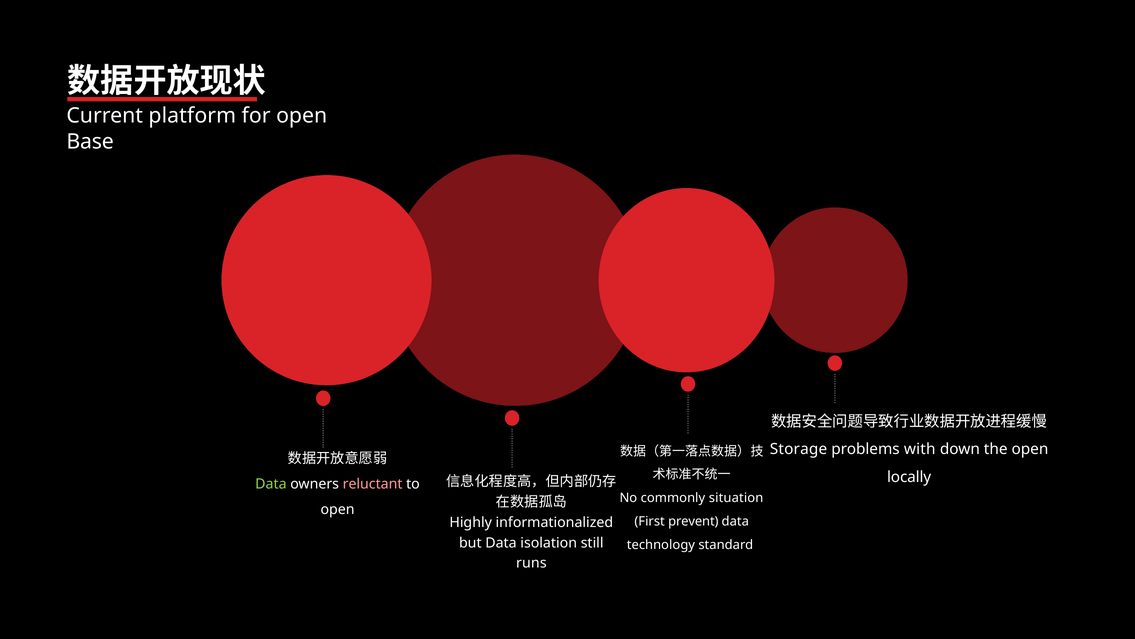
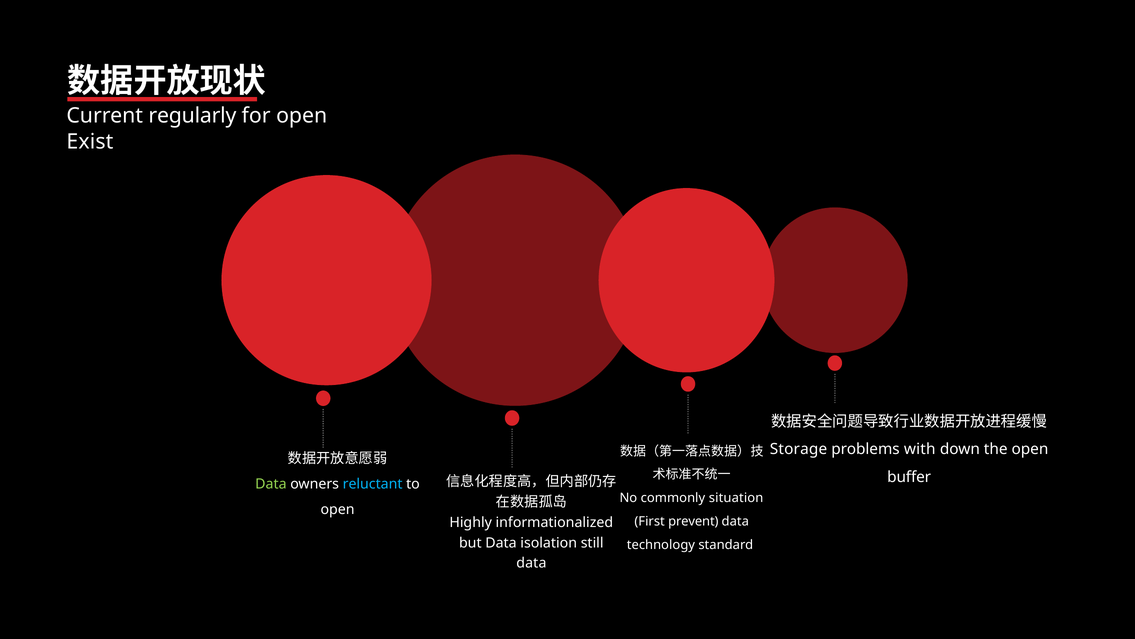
platform: platform -> regularly (192, 116)
Base: Base -> Exist (90, 141)
locally: locally -> buffer (909, 477)
reluctant colour: pink -> light blue (373, 484)
runs: runs -> data (531, 563)
